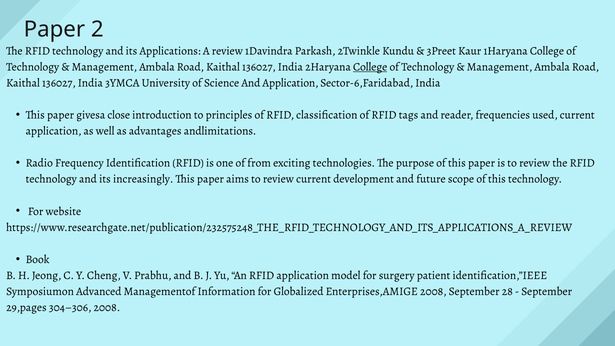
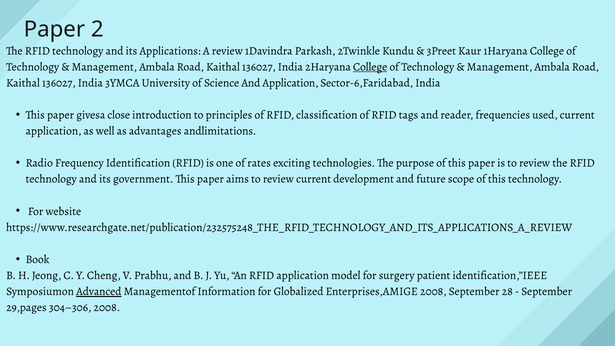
from: from -> rates (259, 163)
increasingly: increasingly -> government (143, 179)
Advanced underline: none -> present (99, 292)
